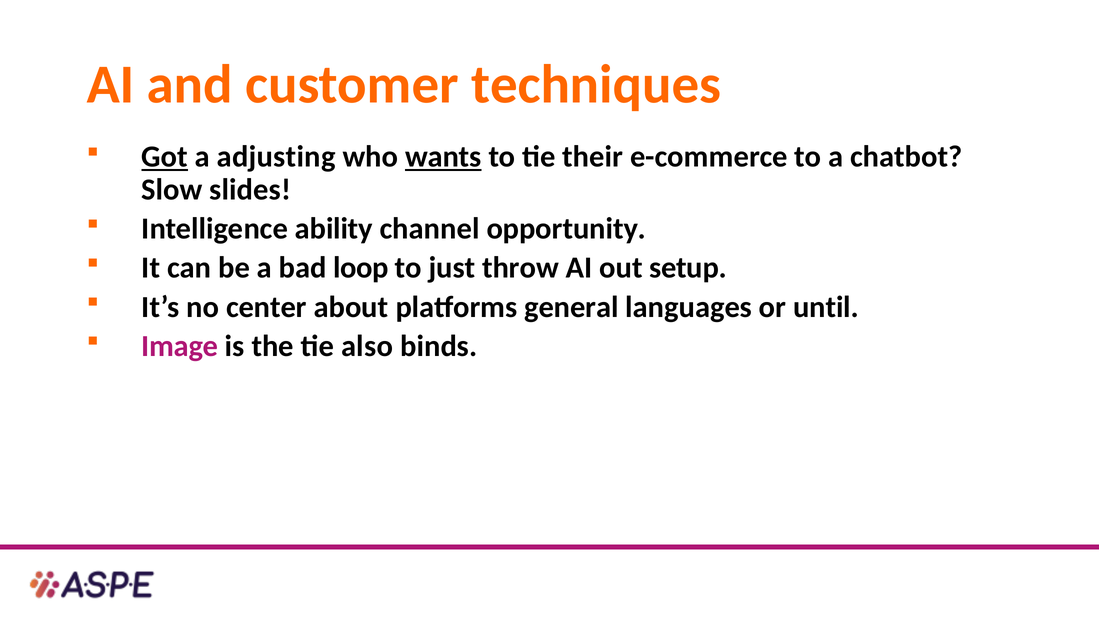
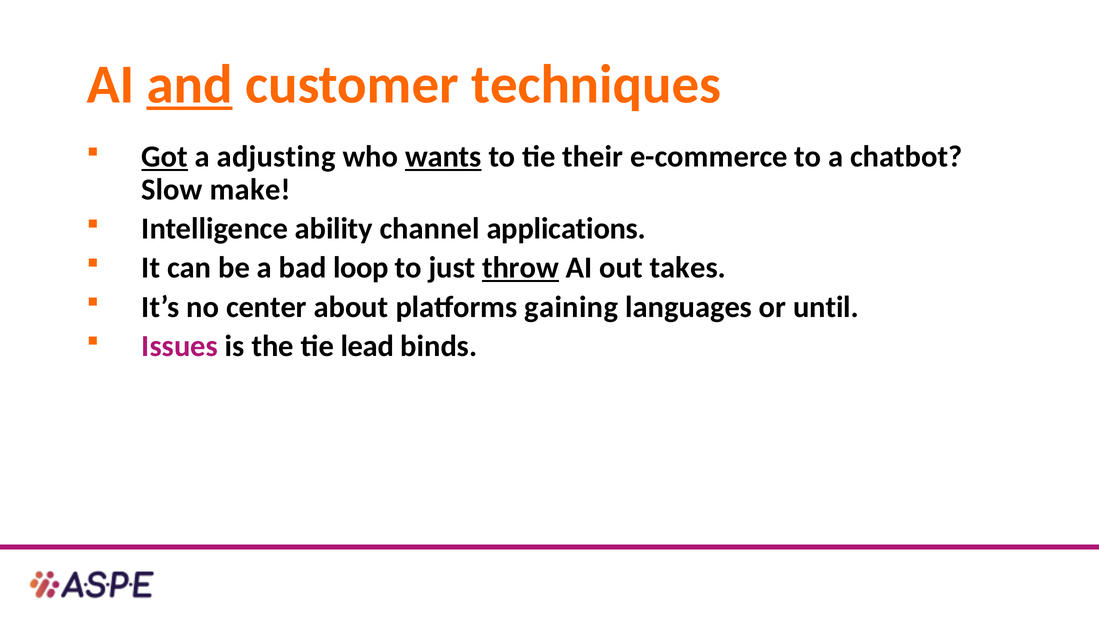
and underline: none -> present (190, 85)
slides: slides -> make (250, 190)
opportunity: opportunity -> applications (566, 229)
throw underline: none -> present (520, 268)
setup: setup -> takes (688, 268)
general: general -> gaining (571, 307)
Image: Image -> Issues (180, 346)
also: also -> lead (367, 346)
